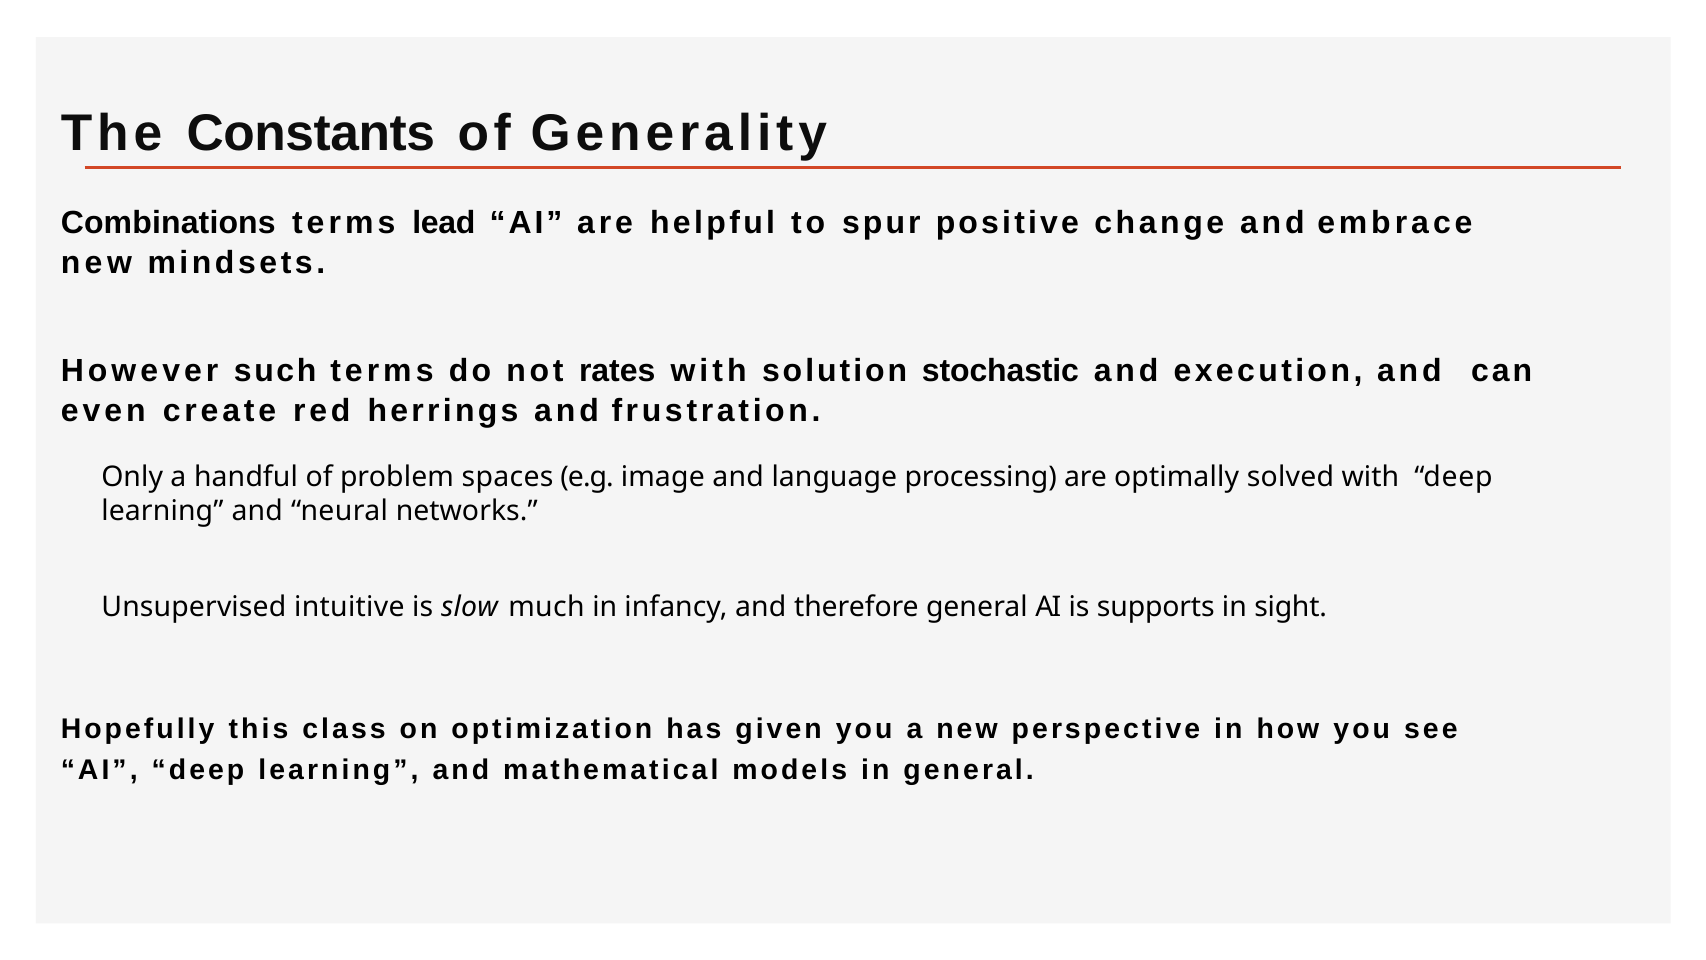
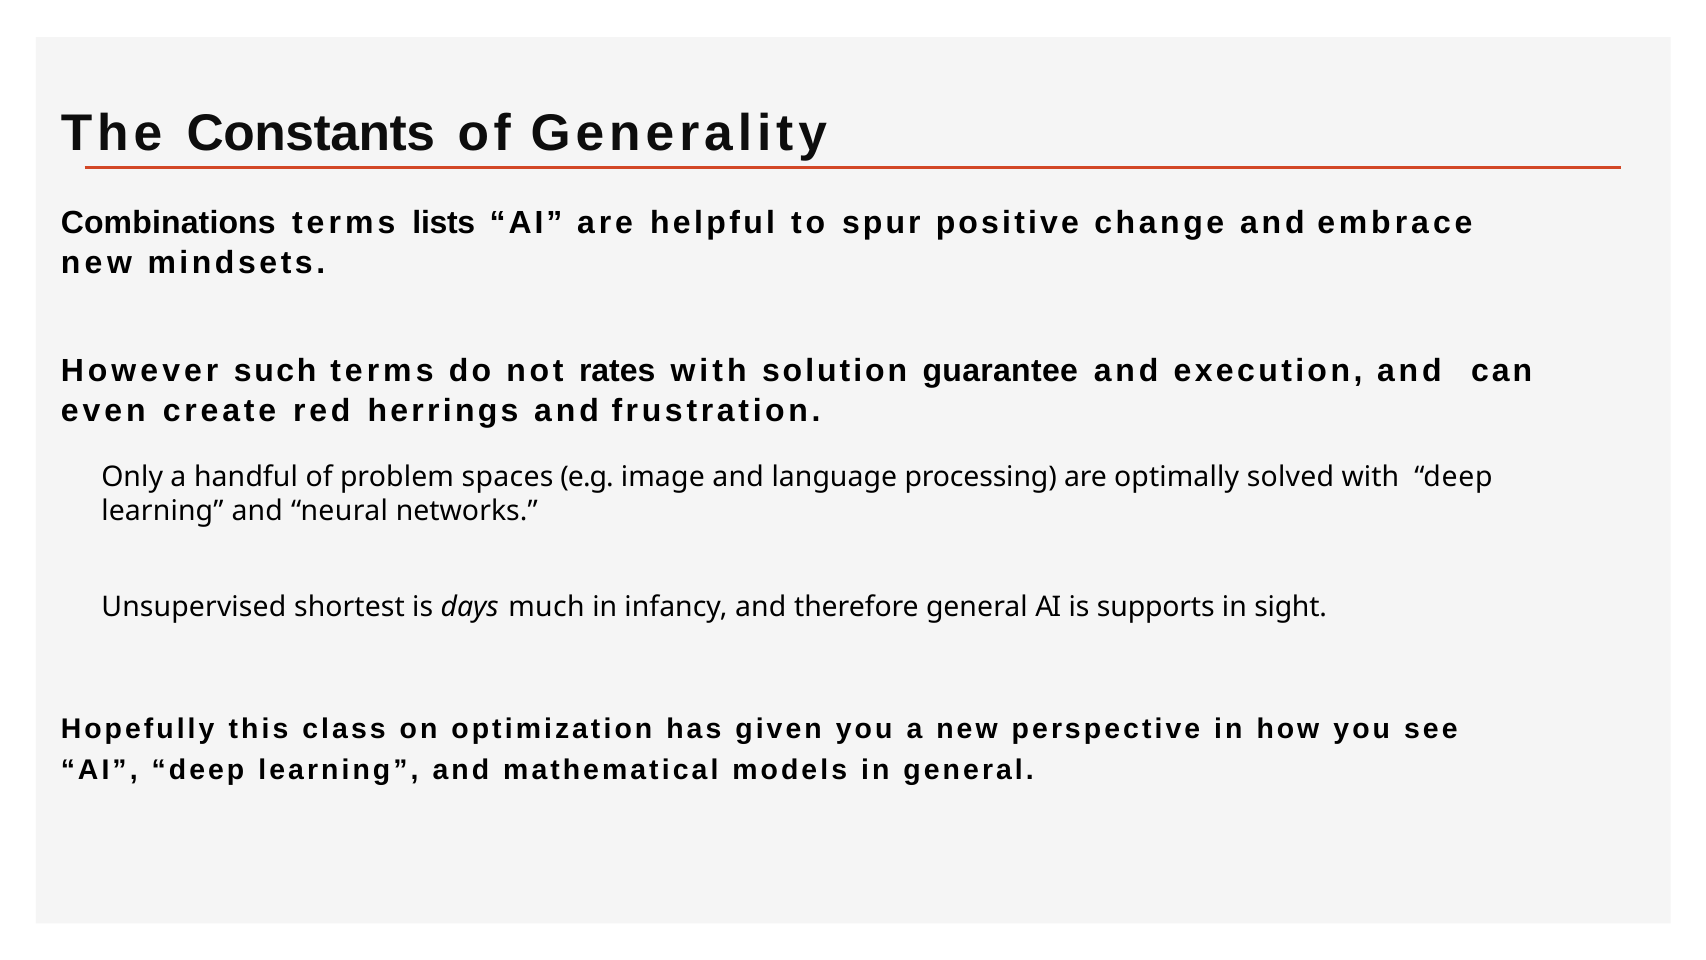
lead: lead -> lists (444, 223)
stochastic: stochastic -> guarantee (1000, 370)
intuitive: intuitive -> shortest (349, 607)
slow: slow -> days (470, 607)
